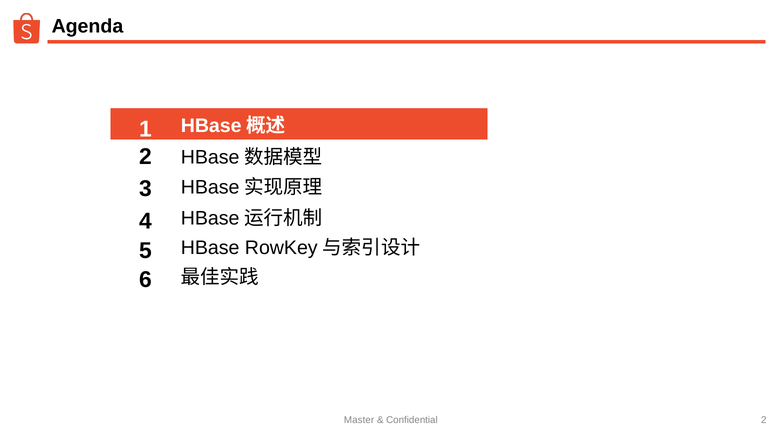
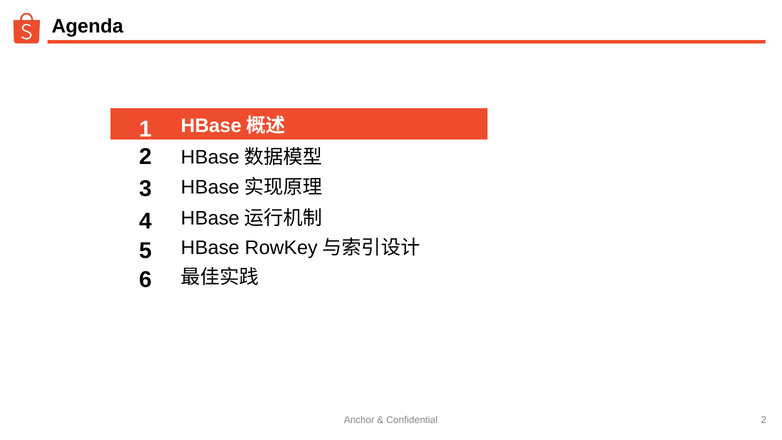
Master: Master -> Anchor (359, 420)
